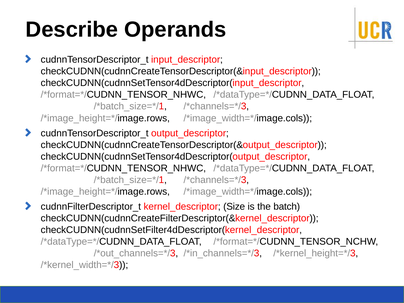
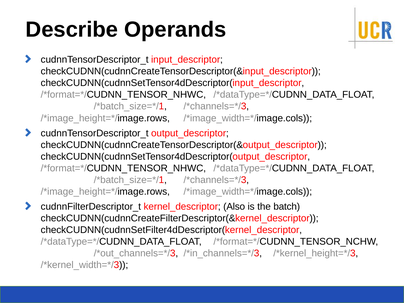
Size: Size -> Also (234, 207)
